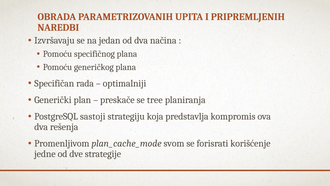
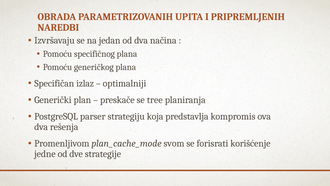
rada: rada -> izlaz (85, 83)
sastoji: sastoji -> parser (93, 116)
